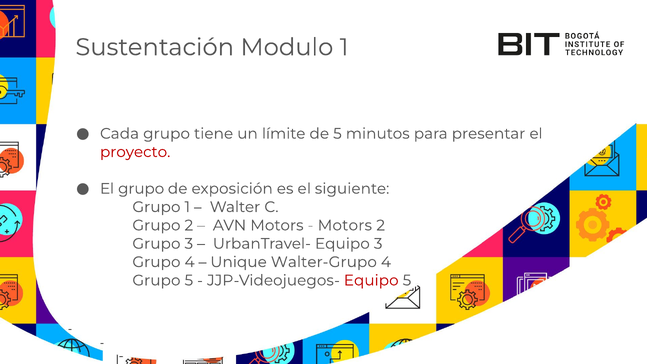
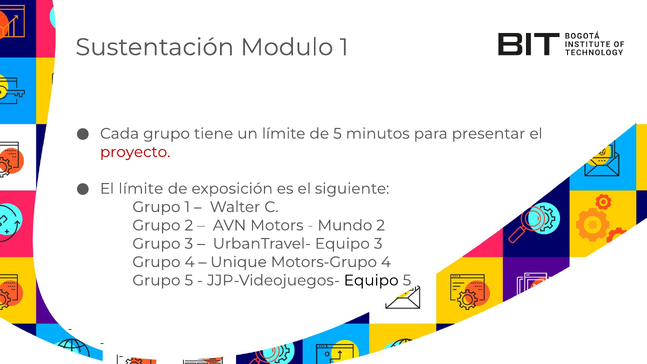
El grupo: grupo -> límite (141, 189)
Motors: Motors -> Mundo (345, 225)
Walter-Grupo: Walter-Grupo -> Motors-Grupo (324, 262)
Equipo colour: red -> black (371, 280)
